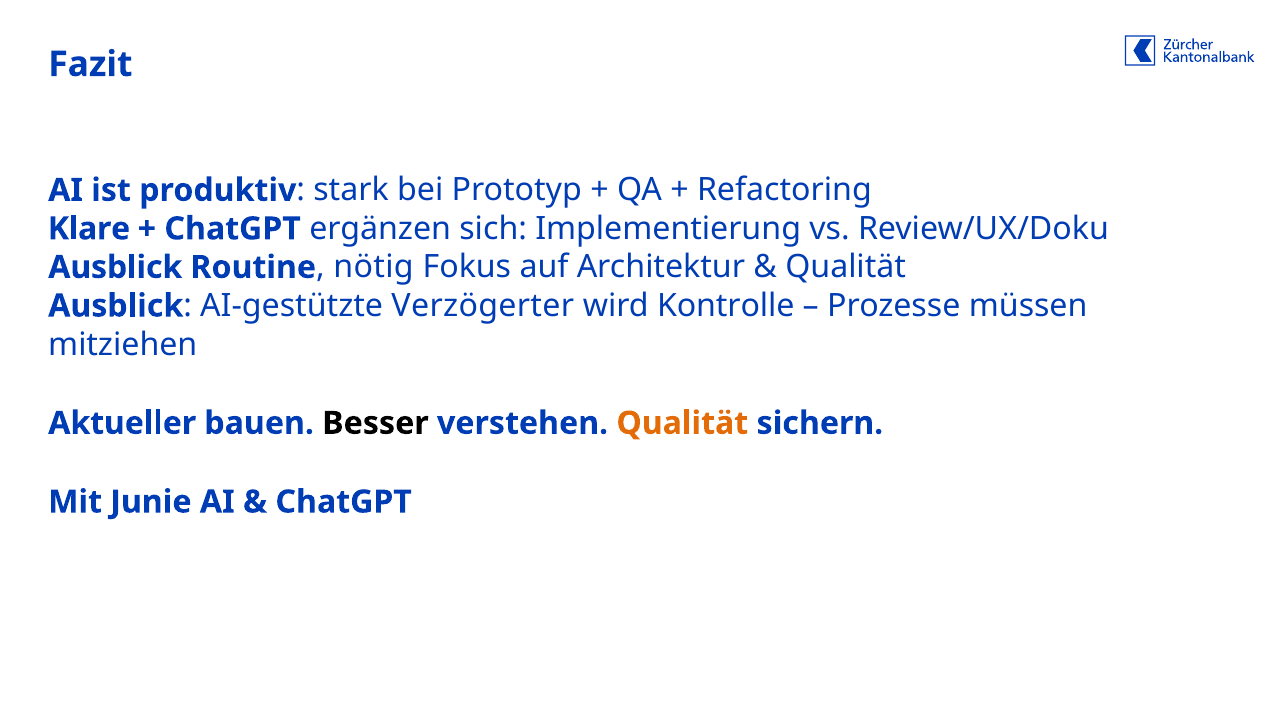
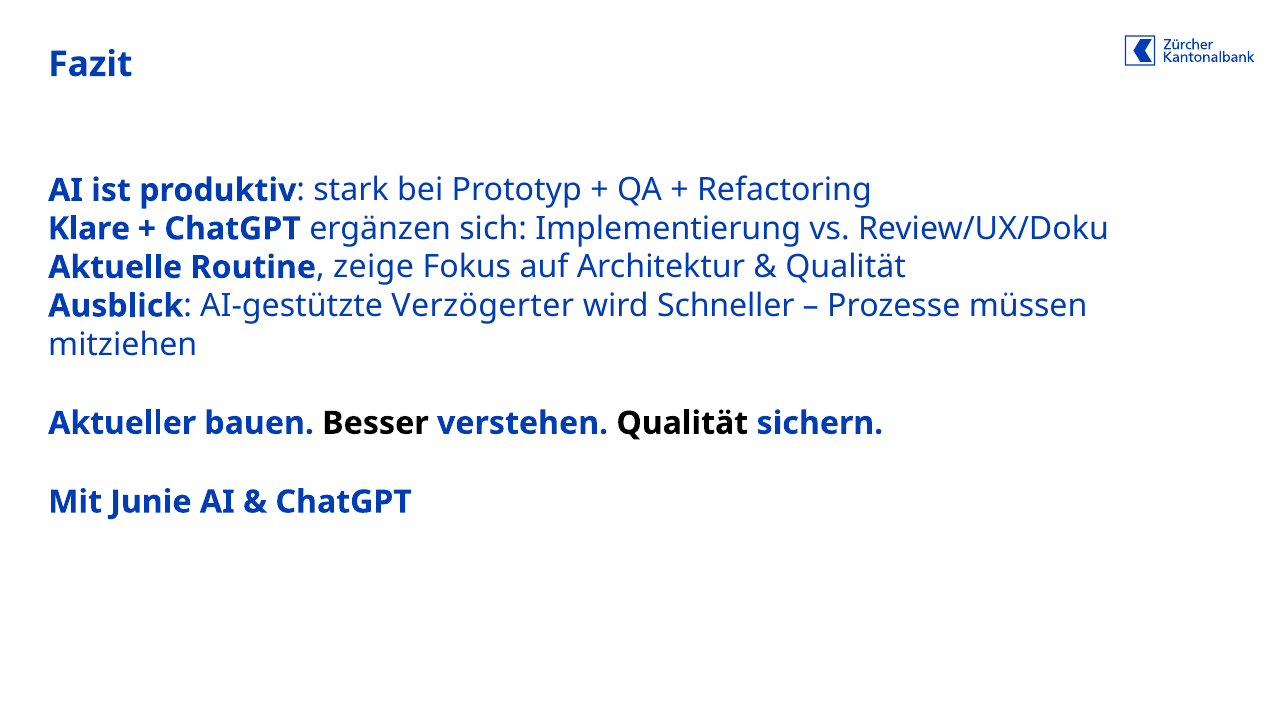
Ausblick: Ausblick -> Aktuelle (115, 267)
nötig: nötig -> zeige (374, 267)
Kontrolle: Kontrolle -> Schneller (726, 306)
Qualität colour: orange -> black (682, 423)
